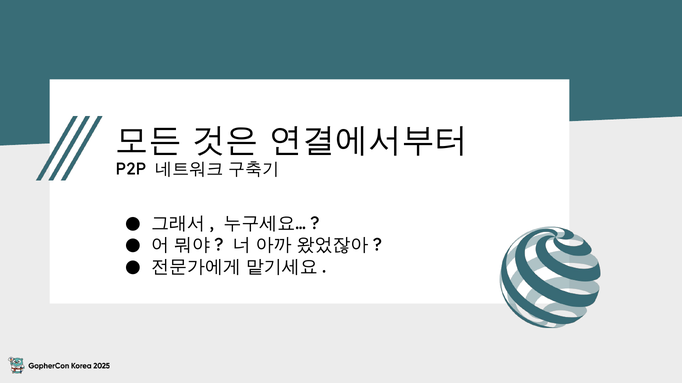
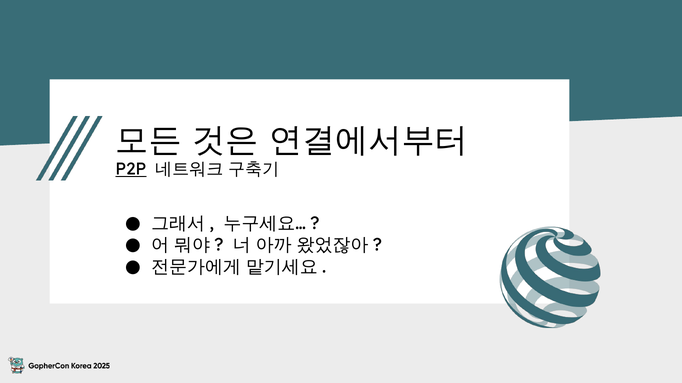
P2P underline: none -> present (131, 169)
